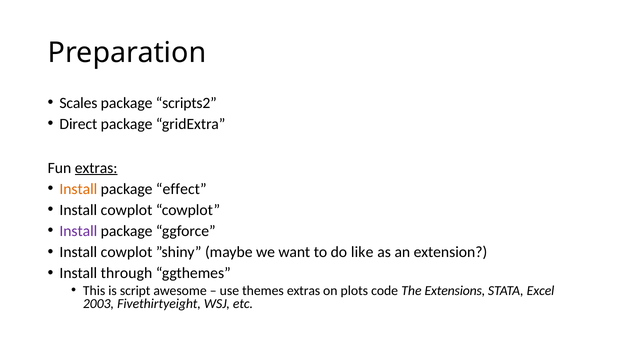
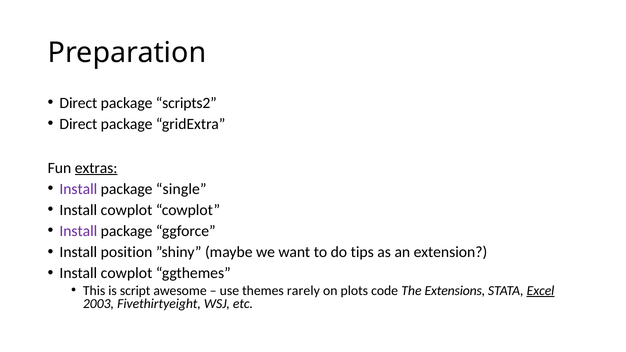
Scales: Scales -> Direct (78, 103)
Install colour: orange -> purple (78, 189)
effect: effect -> single (181, 189)
cowplot: cowplot -> position (127, 252)
like: like -> tips (362, 252)
through: through -> cowplot (127, 273)
themes extras: extras -> rarely (303, 291)
Excel underline: none -> present (541, 291)
